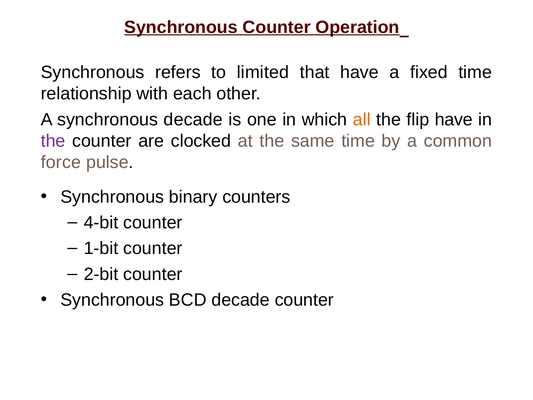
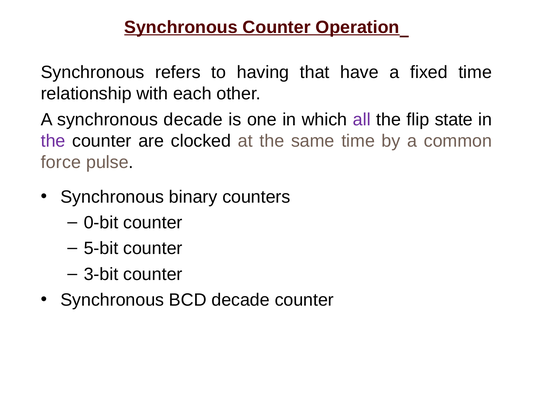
limited: limited -> having (263, 72)
all colour: orange -> purple (362, 119)
flip have: have -> state (454, 119)
4-bit: 4-bit -> 0-bit (101, 223)
1-bit: 1-bit -> 5-bit (101, 248)
2-bit: 2-bit -> 3-bit (101, 274)
